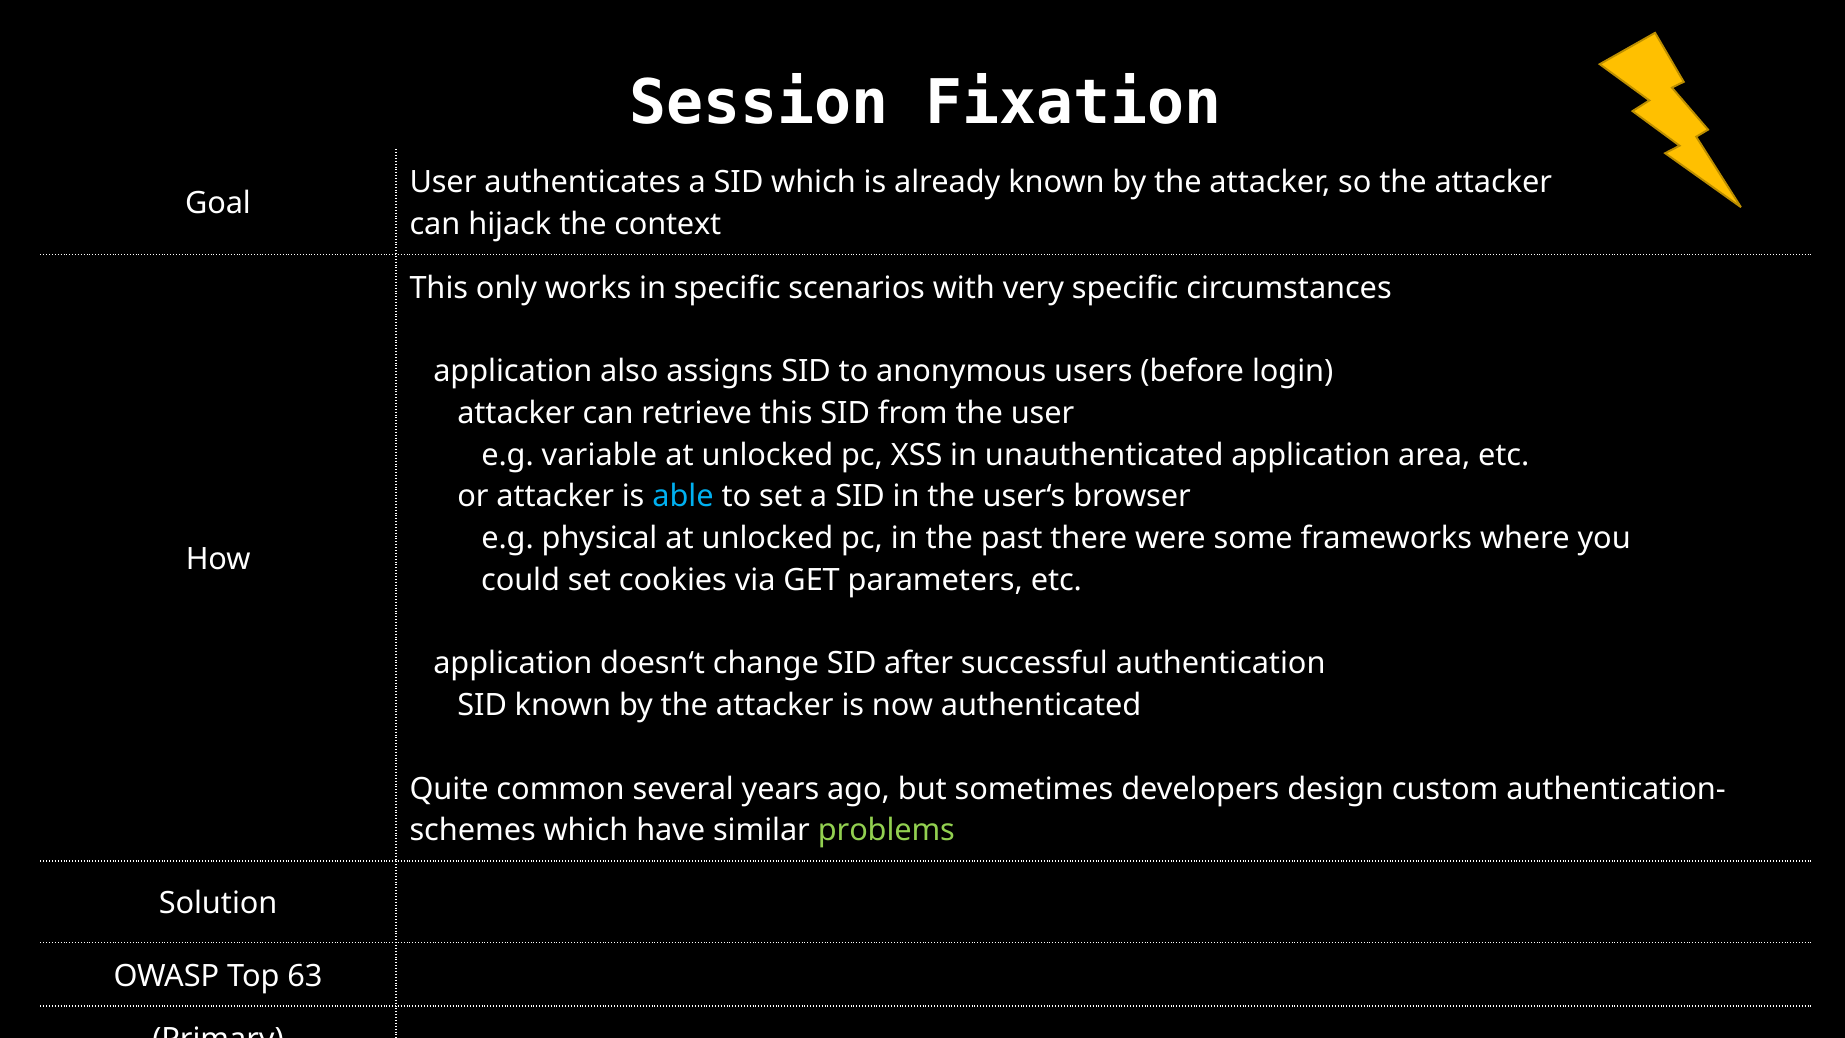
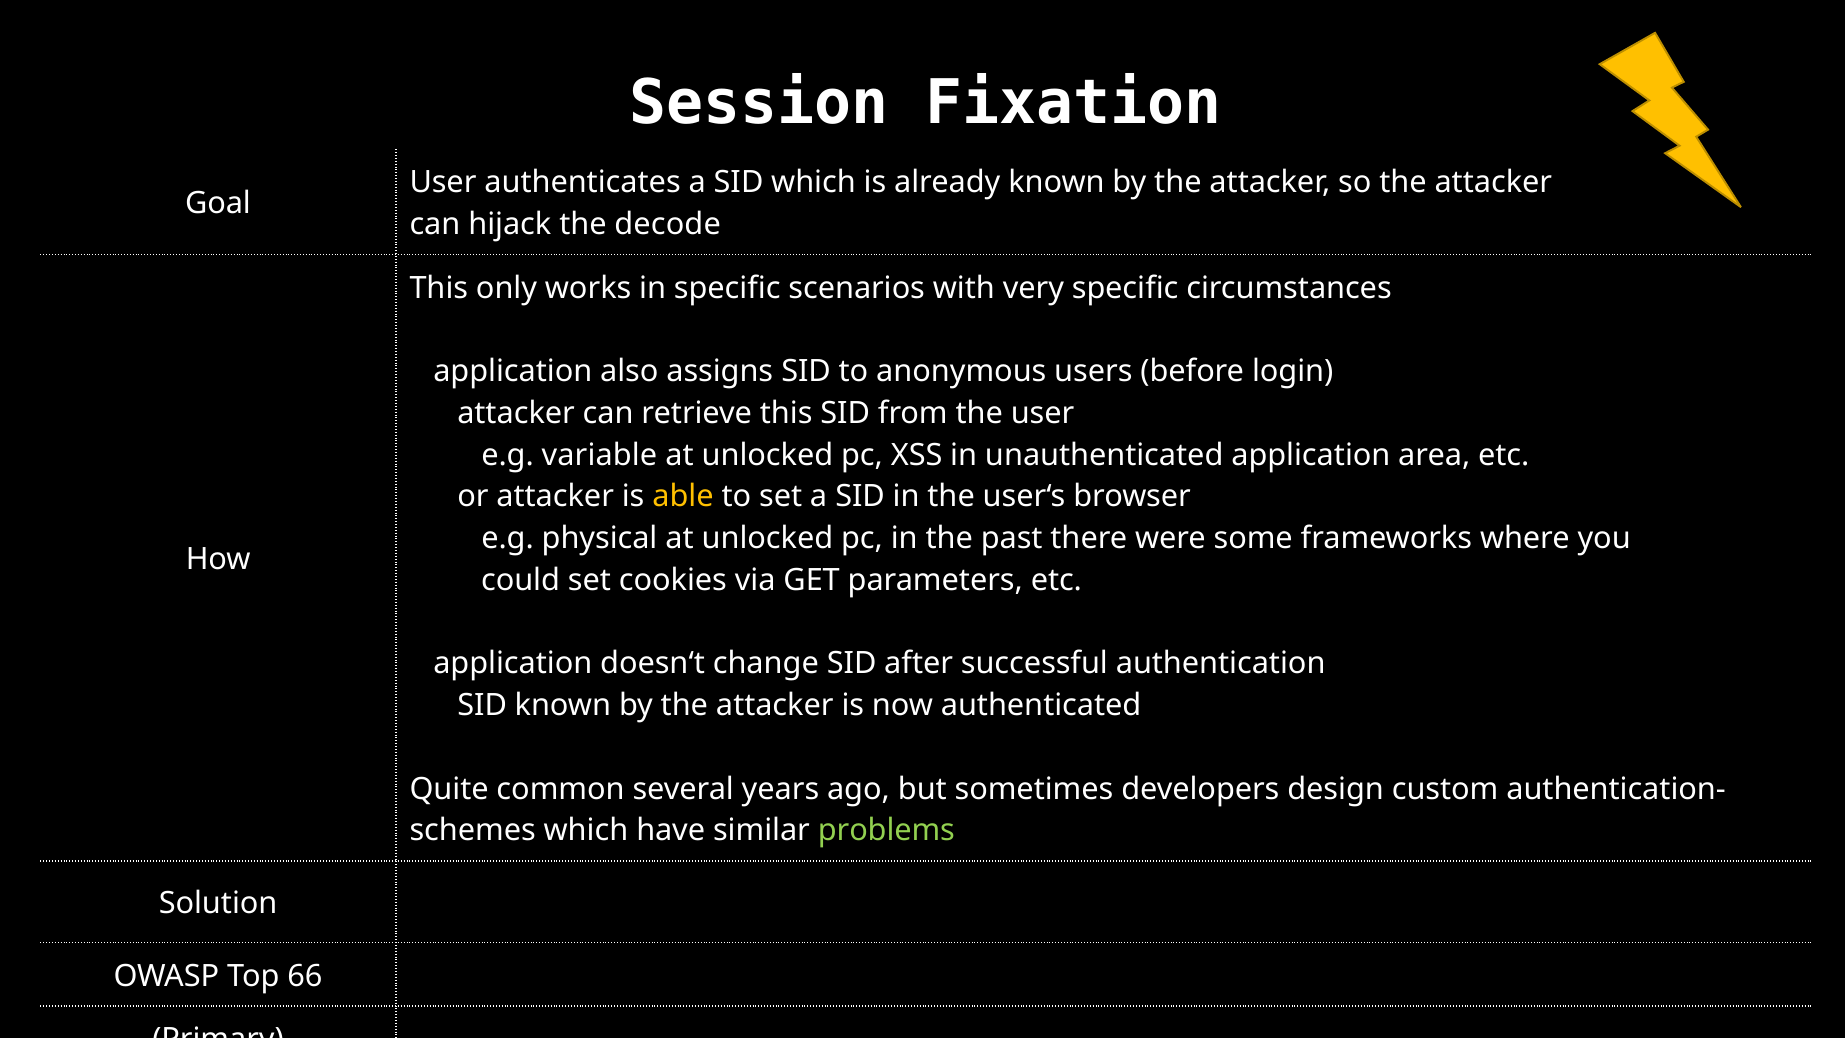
context: context -> decode (668, 224)
able colour: light blue -> yellow (683, 497)
63: 63 -> 66 (305, 976)
